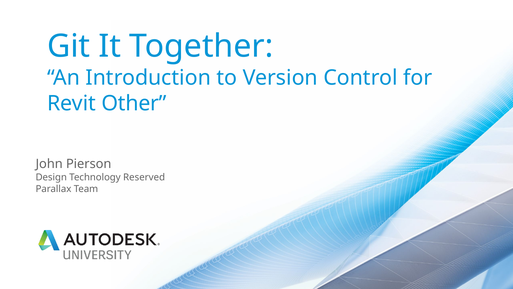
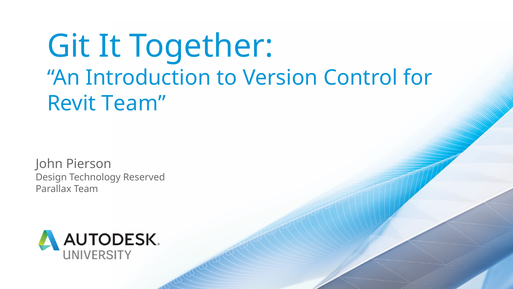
Revit Other: Other -> Team (134, 103)
